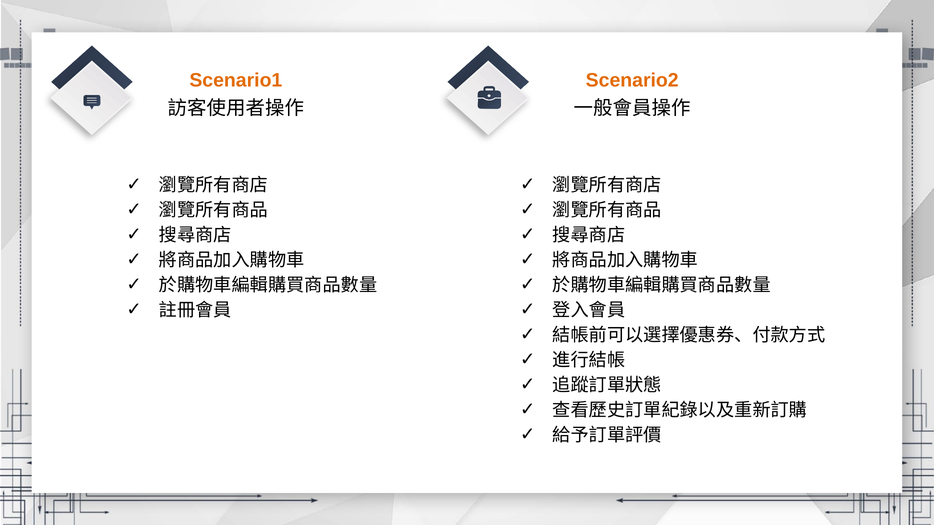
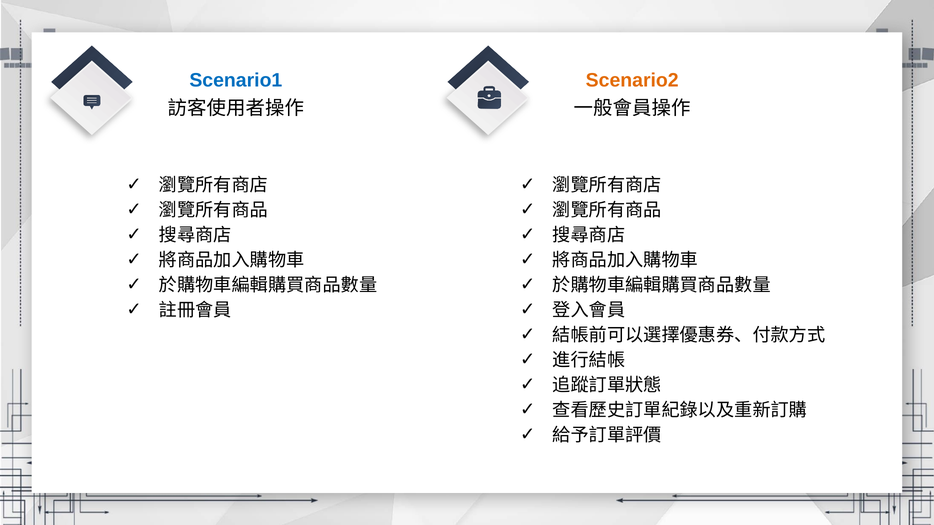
Scenario1 colour: orange -> blue (236, 80)
